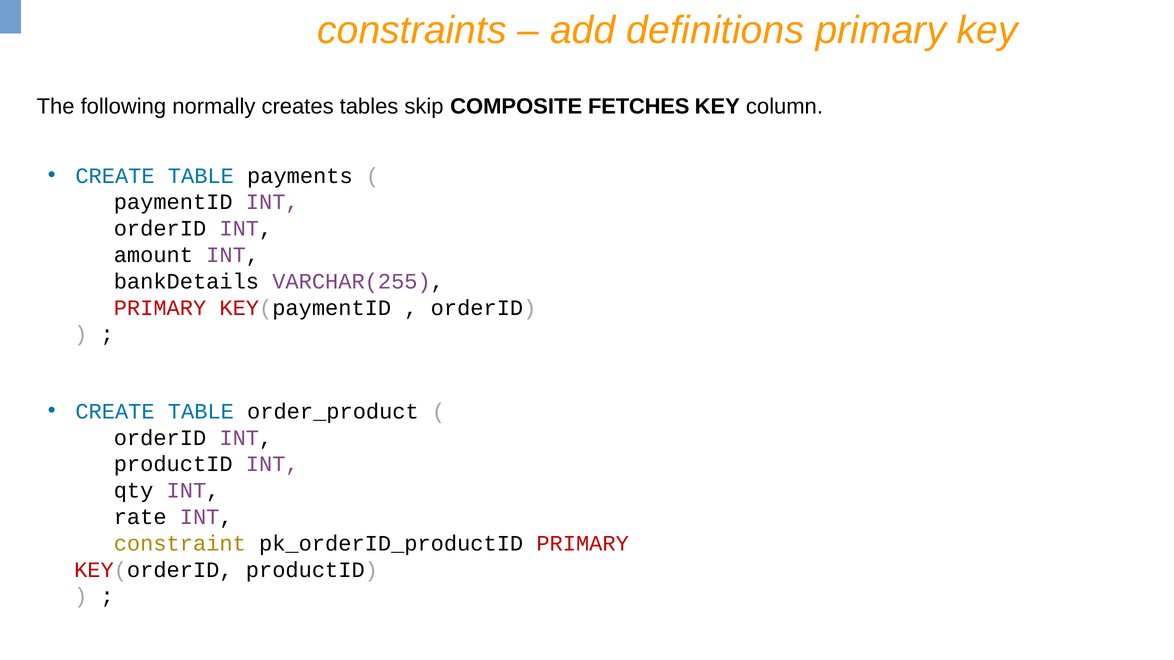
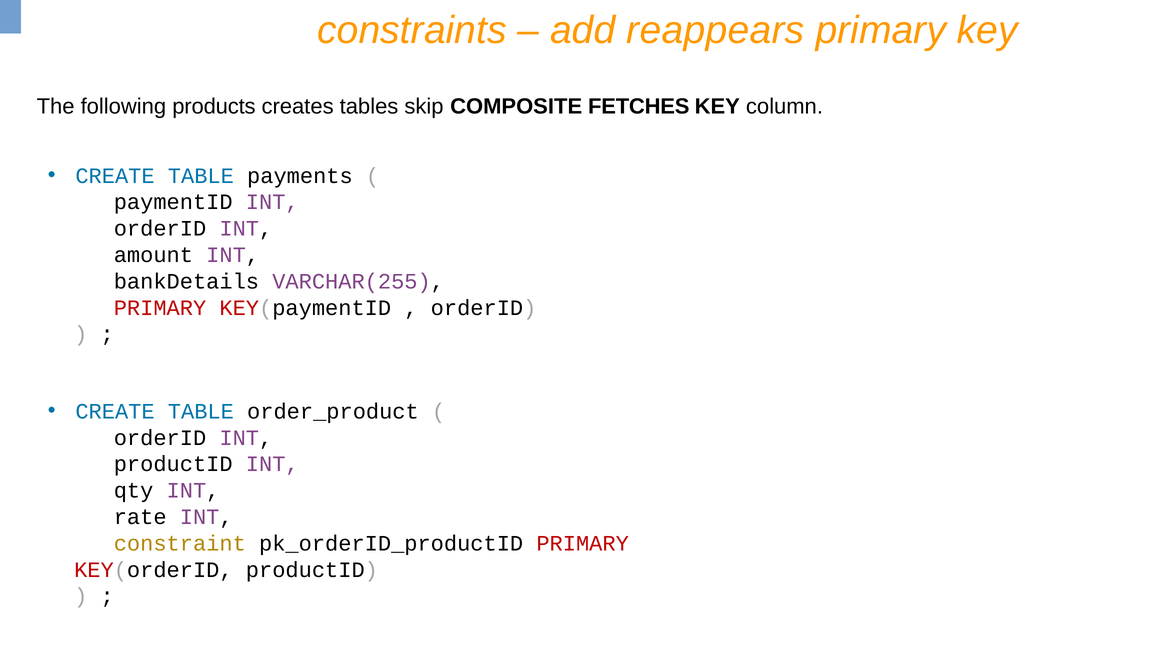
definitions: definitions -> reappears (715, 31)
normally: normally -> products (214, 107)
